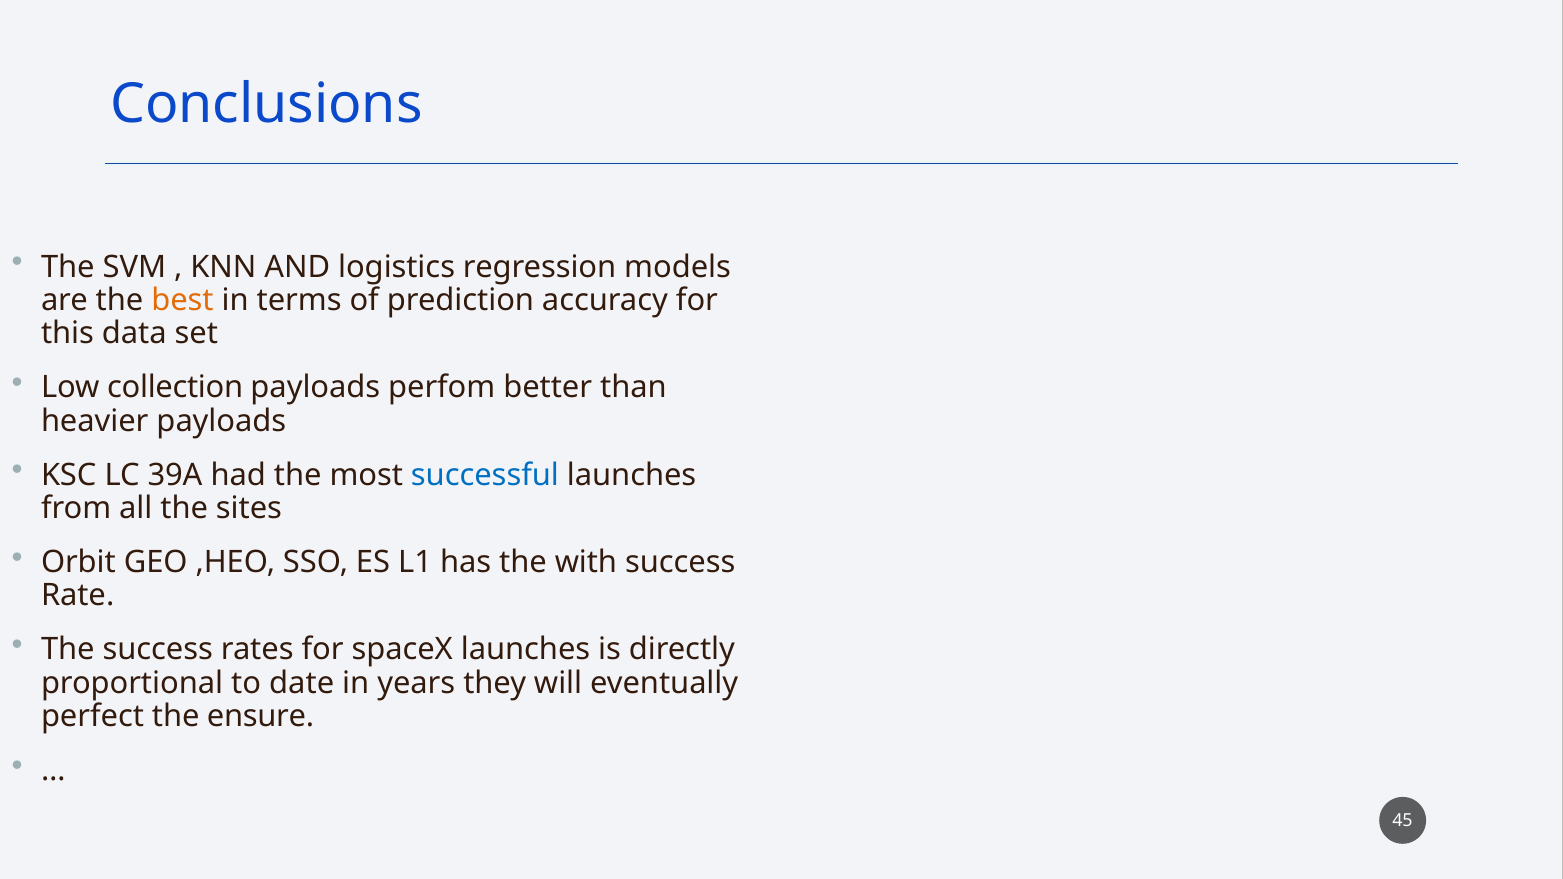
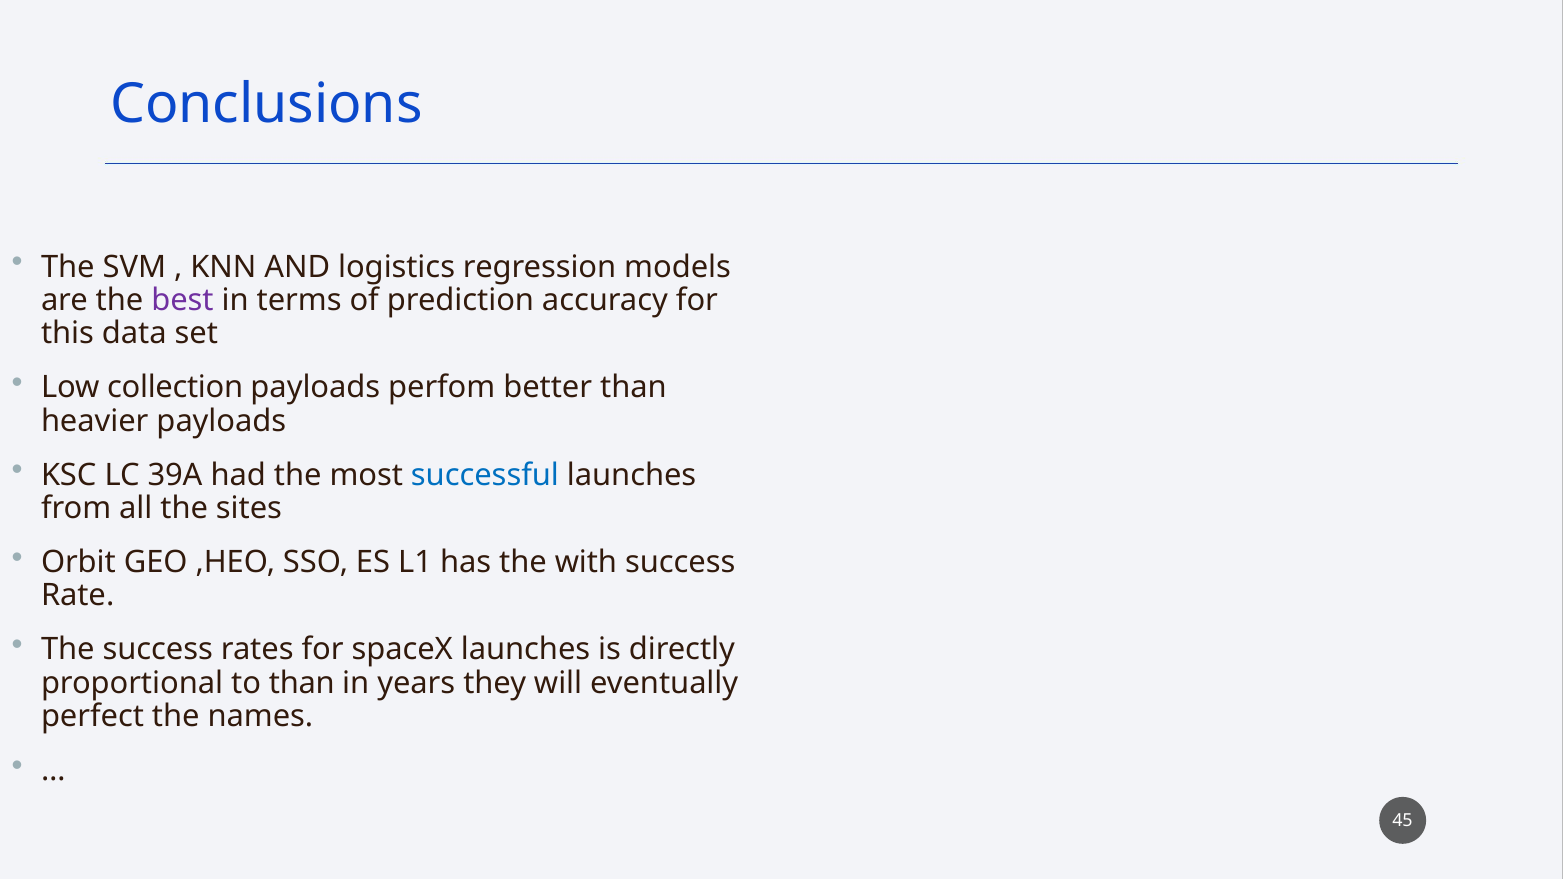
best colour: orange -> purple (182, 300)
to date: date -> than (302, 683)
ensure: ensure -> names (260, 716)
